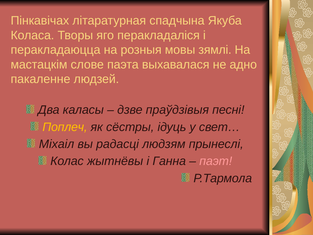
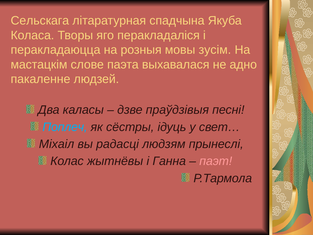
Пінкавічах: Пінкавічах -> Сельскага (40, 21)
зямлі: зямлі -> зусім (215, 50)
Поплеч colour: yellow -> light blue (65, 127)
